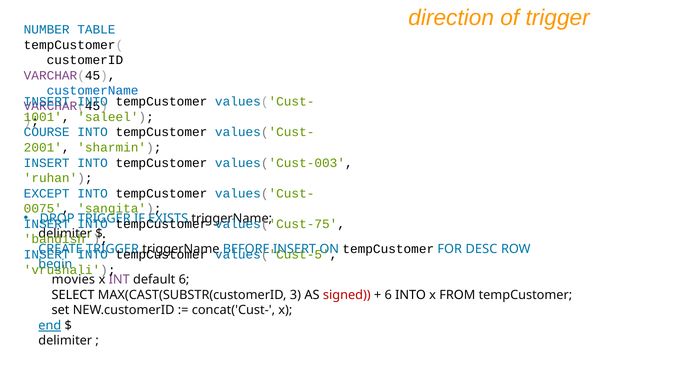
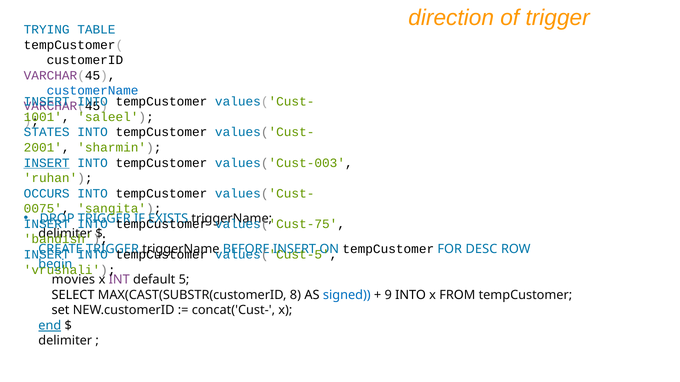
NUMBER: NUMBER -> TRYING (47, 30)
COURSE: COURSE -> STATES (47, 132)
INSERT underline: none -> present (47, 163)
EXCEPT: EXCEPT -> OCCURS (47, 194)
default 6: 6 -> 5 (184, 280)
3: 3 -> 8 (295, 295)
signed colour: red -> blue (347, 295)
6: 6 -> 9 (388, 295)
